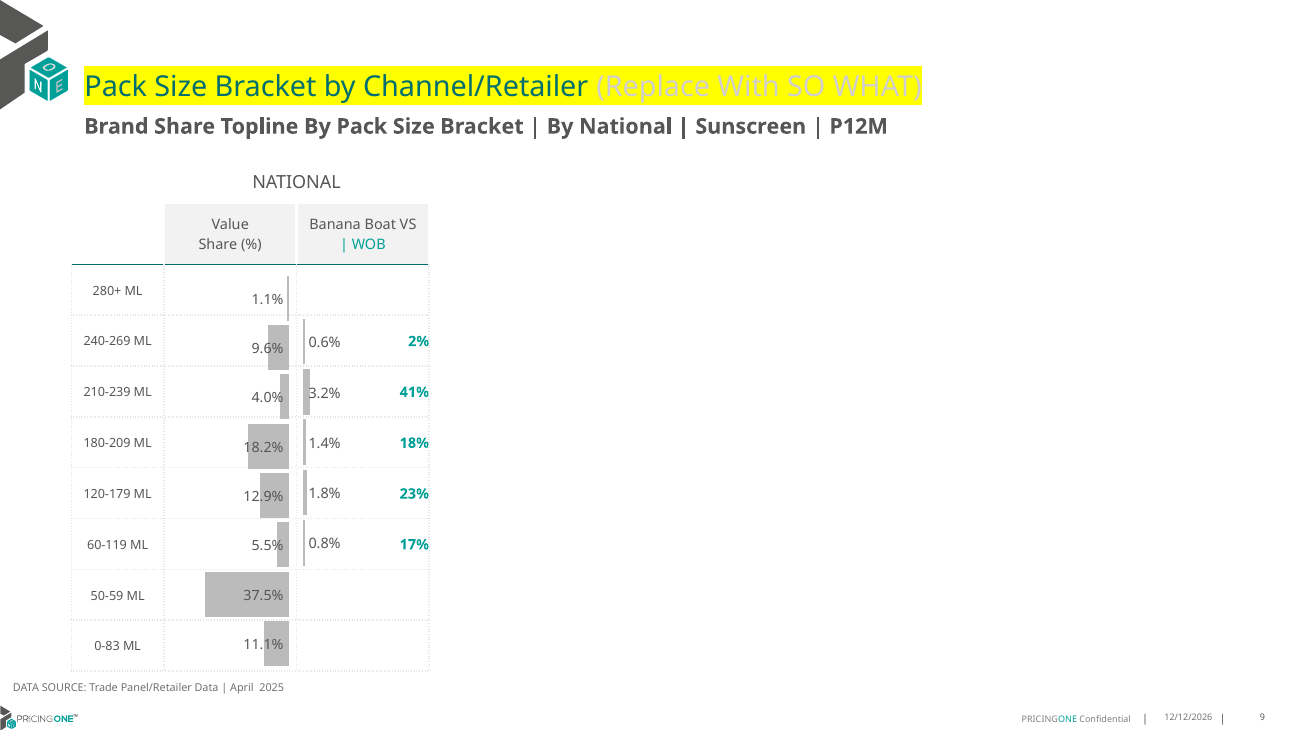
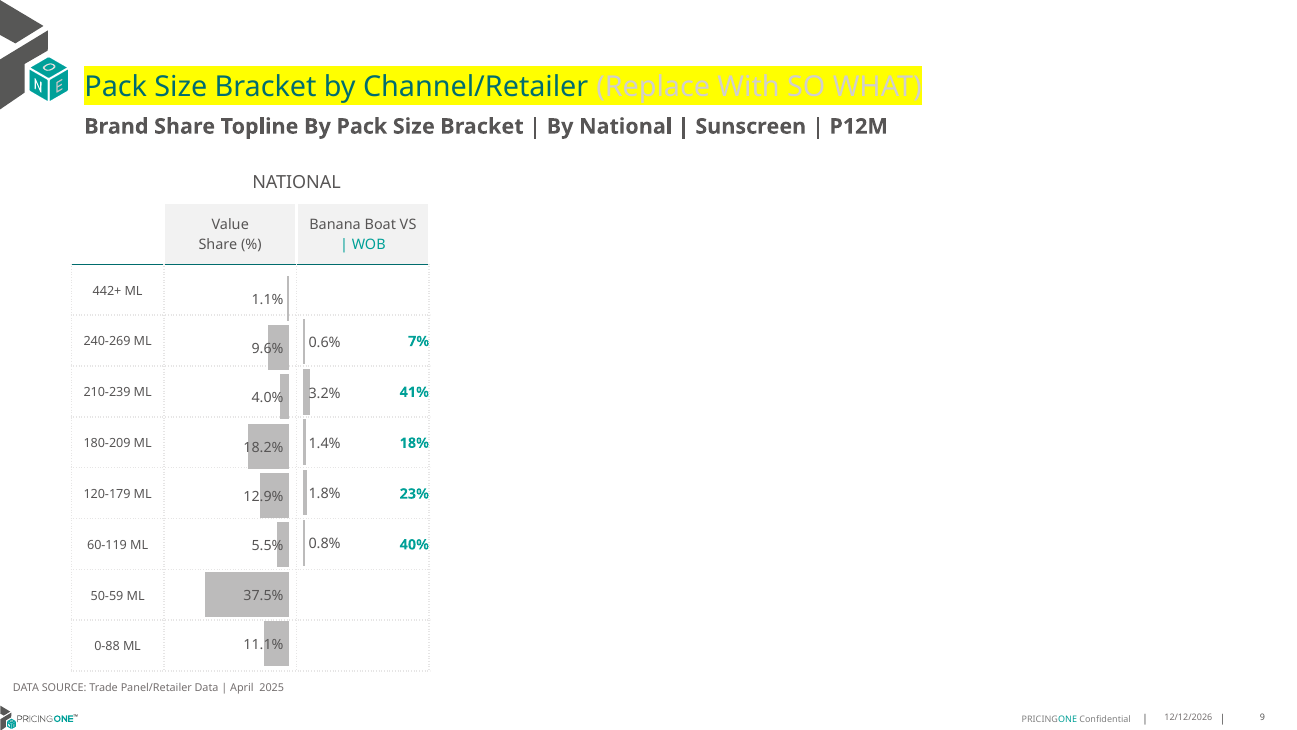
280+: 280+ -> 442+ (107, 291)
2%: 2% -> 7% (419, 341)
17%: 17% -> 40% (414, 544)
0-83: 0-83 -> 0-88 (107, 646)
